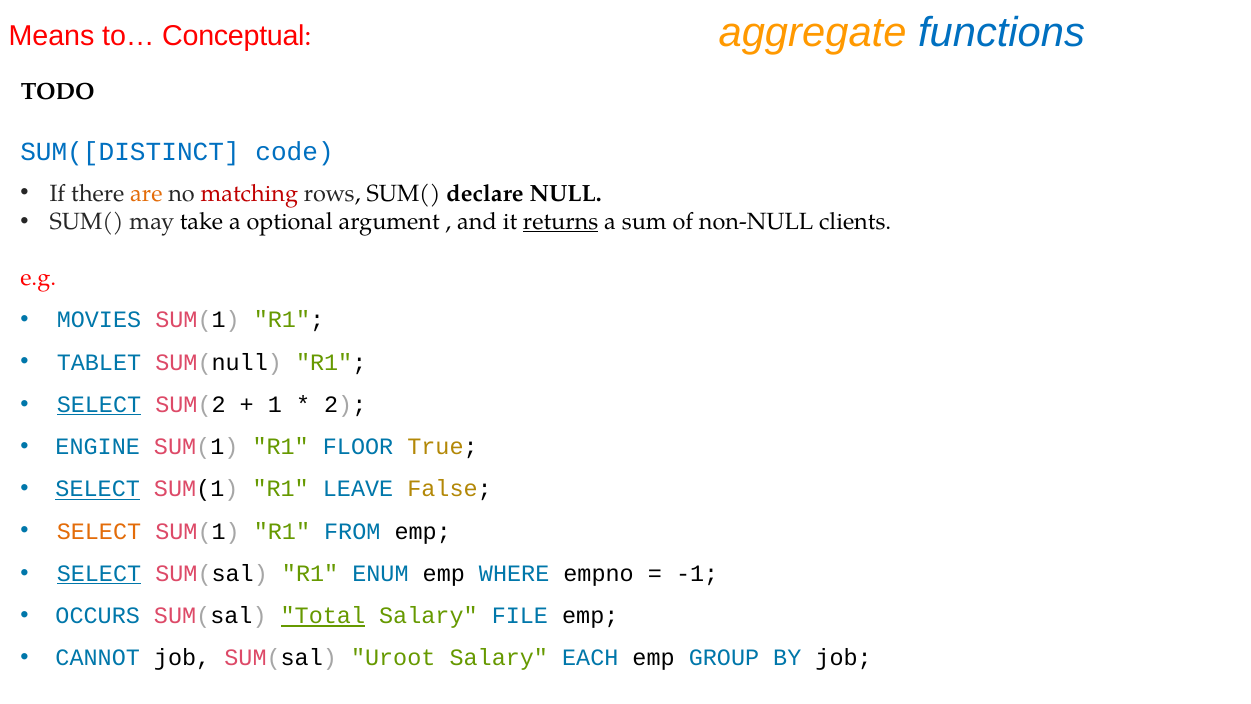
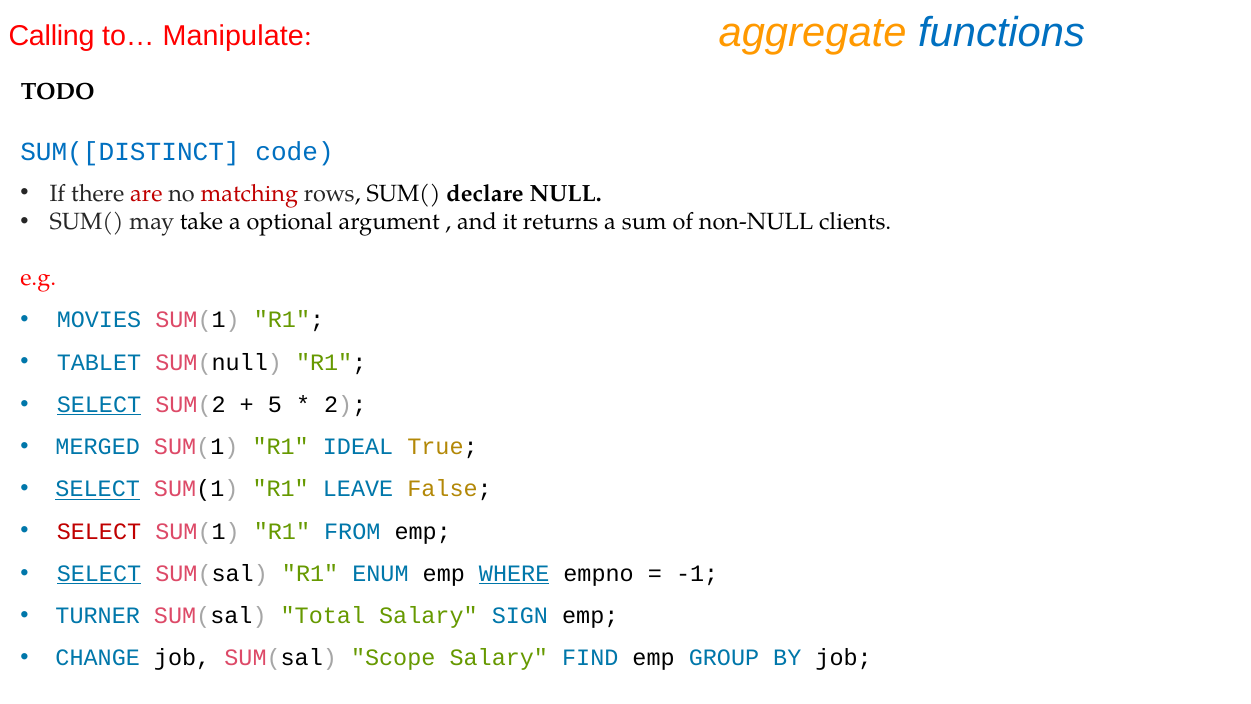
Means: Means -> Calling (52, 36)
Conceptual: Conceptual -> Manipulate (233, 36)
are colour: orange -> red (146, 193)
returns underline: present -> none (561, 222)
1: 1 -> 5 (275, 404)
ENGINE: ENGINE -> MERGED (98, 447)
FLOOR: FLOOR -> IDEAL (358, 447)
SELECT colour: orange -> red (99, 531)
WHERE underline: none -> present (514, 573)
OCCURS: OCCURS -> TURNER (98, 616)
Total underline: present -> none (323, 616)
FILE: FILE -> SIGN (520, 616)
CANNOT: CANNOT -> CHANGE (98, 658)
Uroot: Uroot -> Scope (393, 658)
EACH: EACH -> FIND (590, 658)
